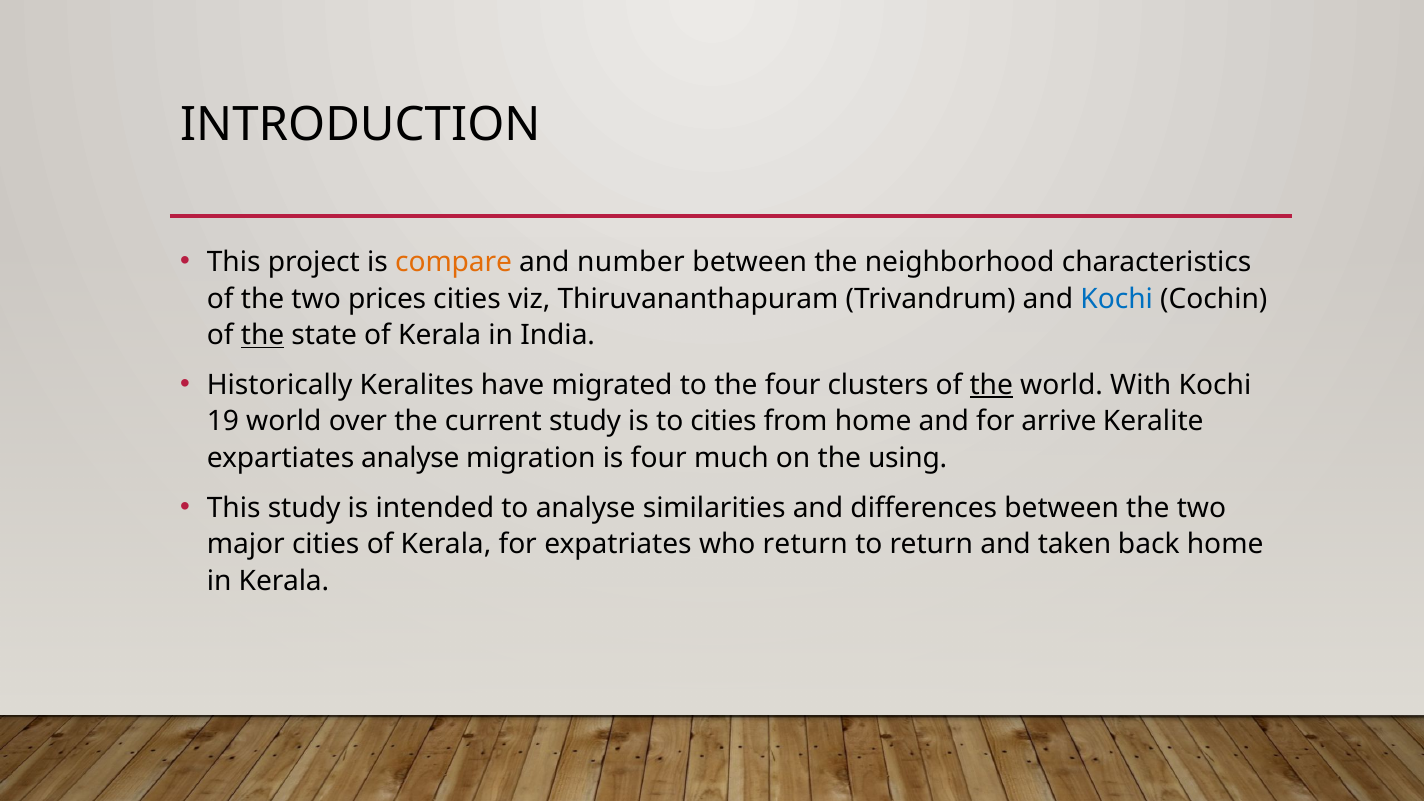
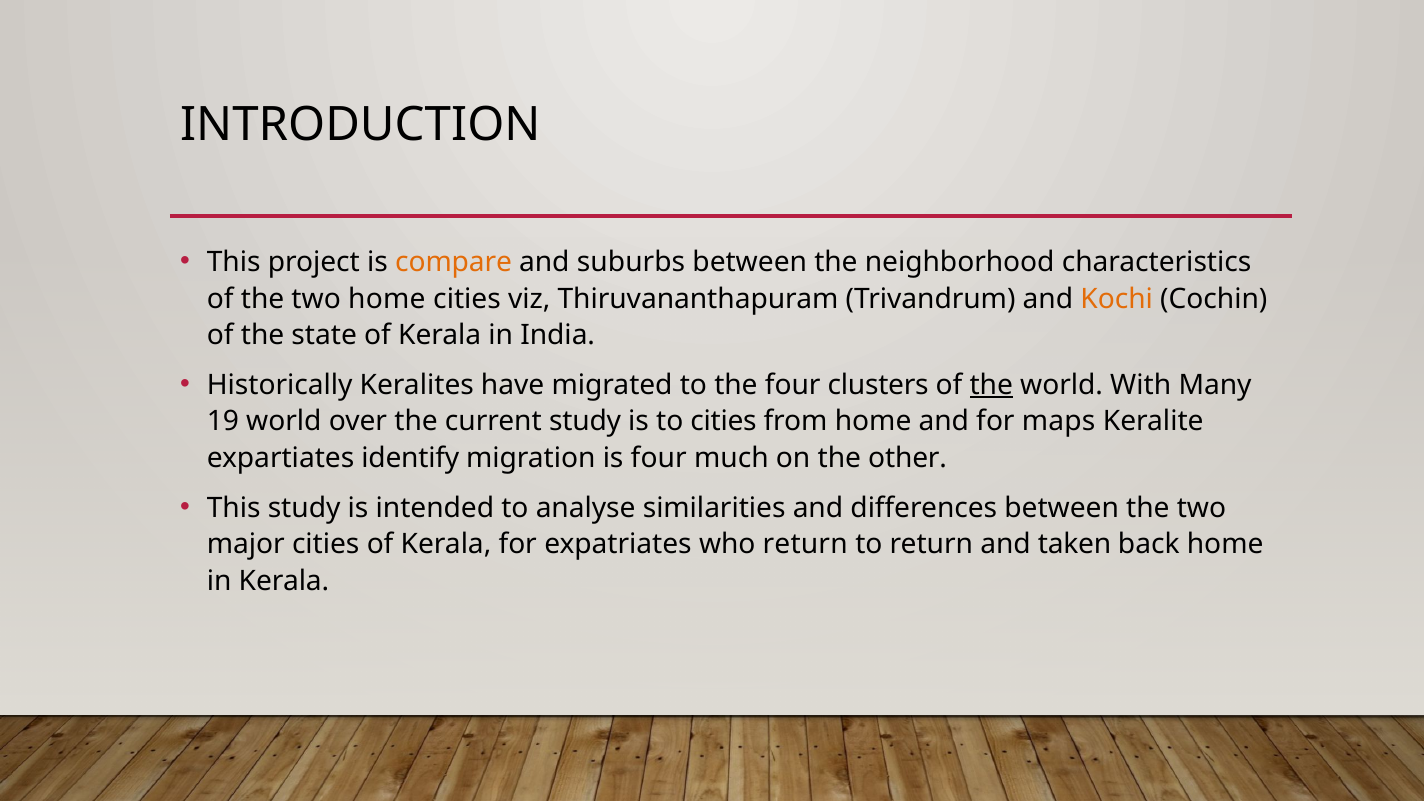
number: number -> suburbs (631, 262)
two prices: prices -> home (387, 299)
Kochi colour: blue -> orange (1117, 299)
the underline: present -> none (263, 335)
With Kochi: Kochi -> Many (1215, 385)
arrive: arrive -> maps (1059, 422)
expartiates analyse: analyse -> identify (410, 458)
using: using -> other (908, 458)
